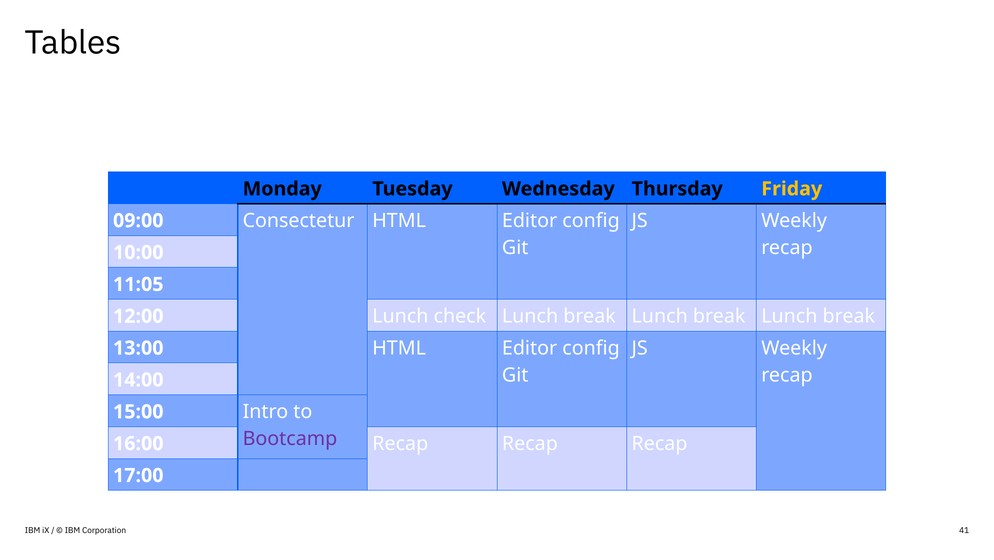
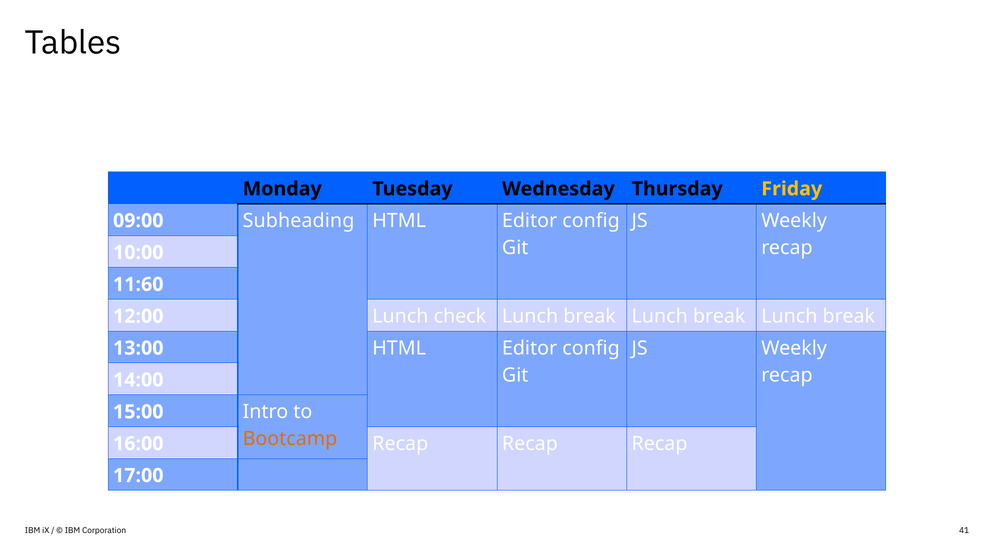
Consectetur: Consectetur -> Subheading (299, 221)
11:05: 11:05 -> 11:60 (138, 284)
Bootcamp colour: purple -> orange (290, 438)
